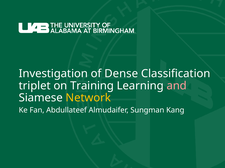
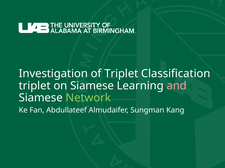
of Dense: Dense -> Triplet (121, 74)
on Training: Training -> Siamese (92, 86)
Network colour: yellow -> light green (88, 98)
